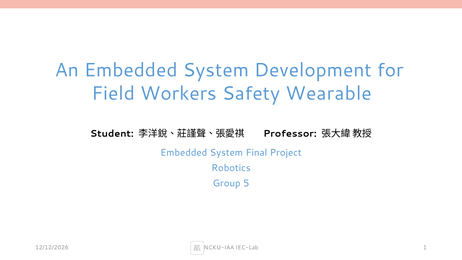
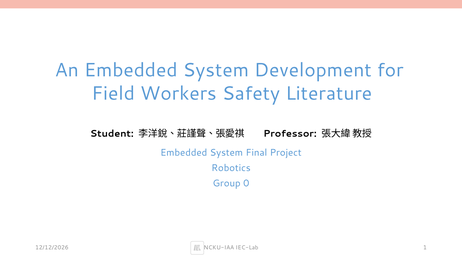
Wearable: Wearable -> Literature (329, 93)
5: 5 -> 0 (246, 183)
